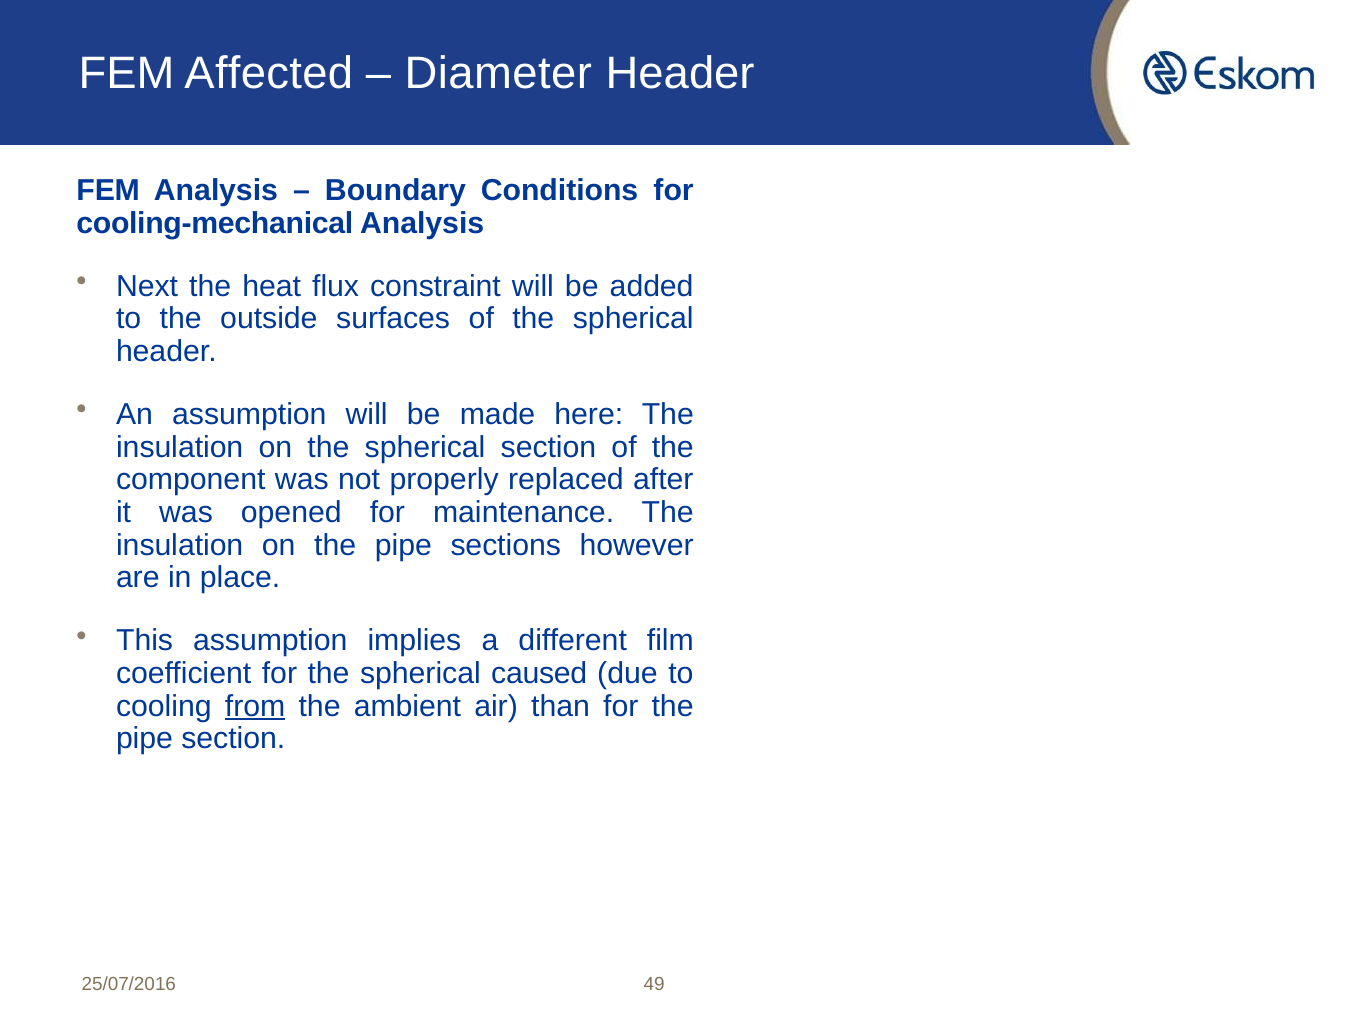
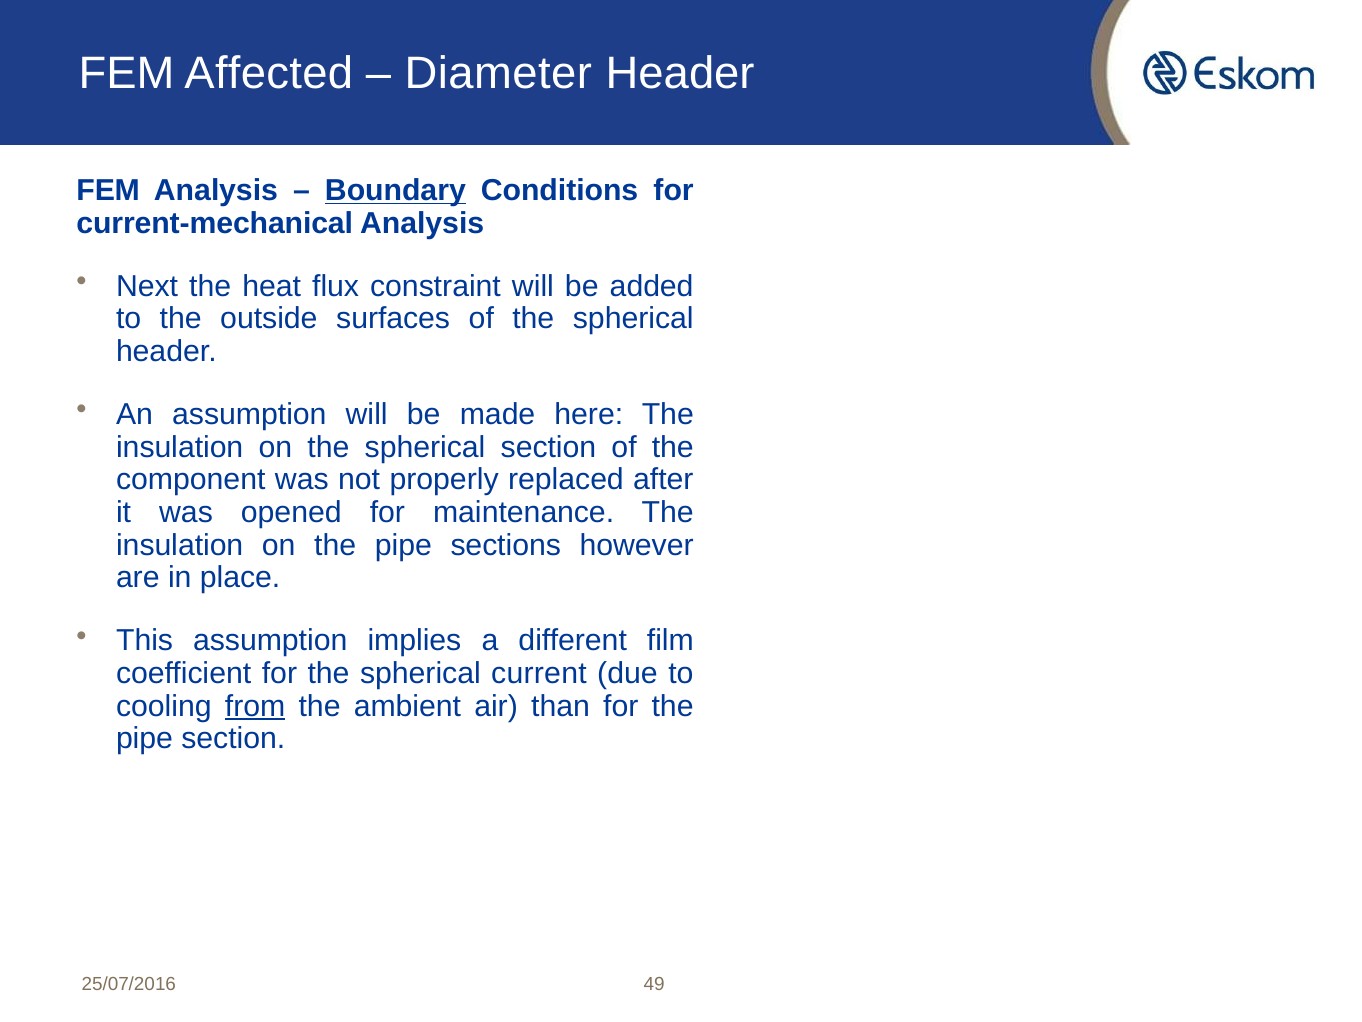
Boundary underline: none -> present (395, 190)
cooling-mechanical: cooling-mechanical -> current-mechanical (215, 223)
caused: caused -> current (539, 673)
